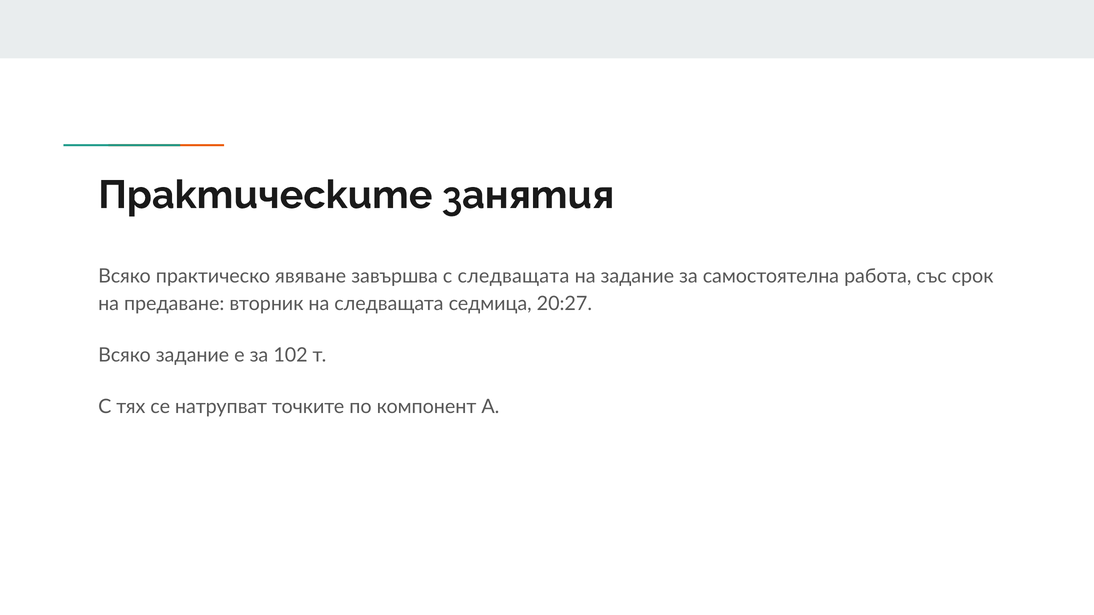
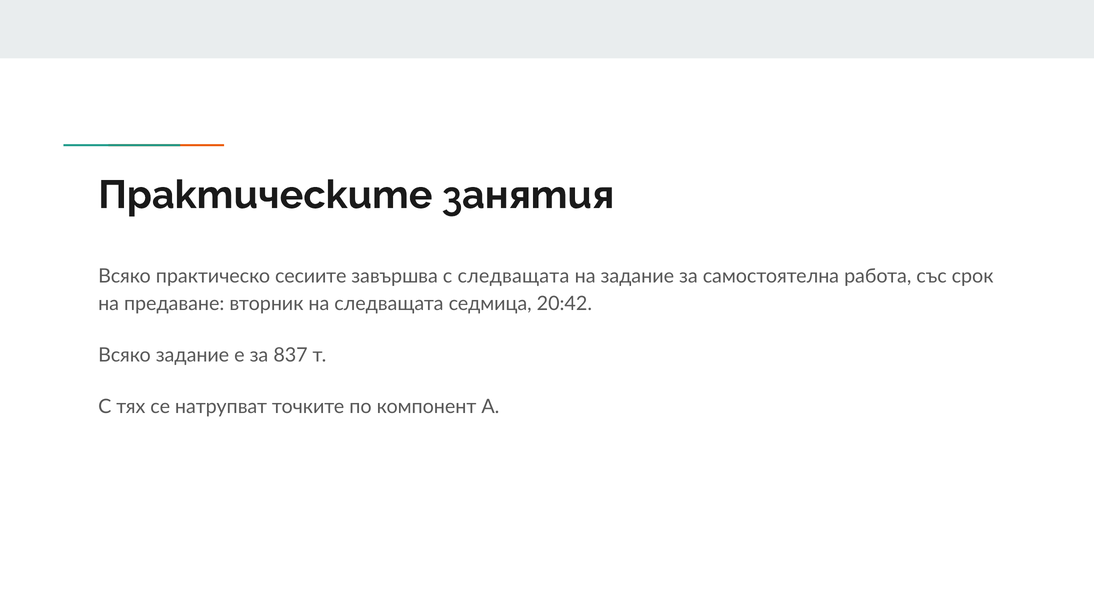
явяване: явяване -> сесиите (311, 276)
20:27: 20:27 -> 20:42 (564, 304)
102: 102 -> 837 (291, 355)
